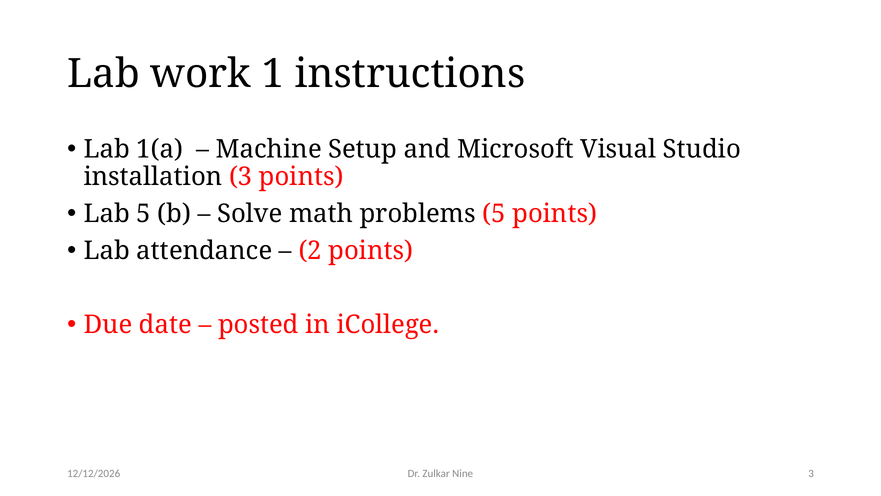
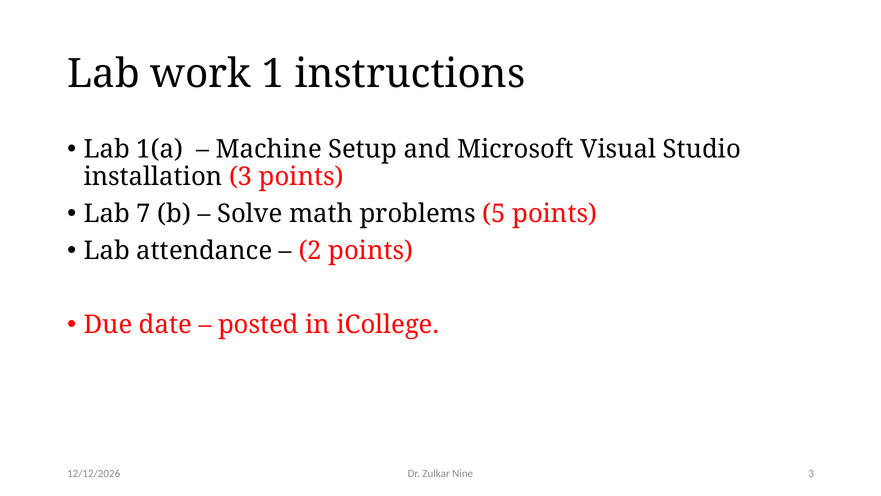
Lab 5: 5 -> 7 (144, 214)
